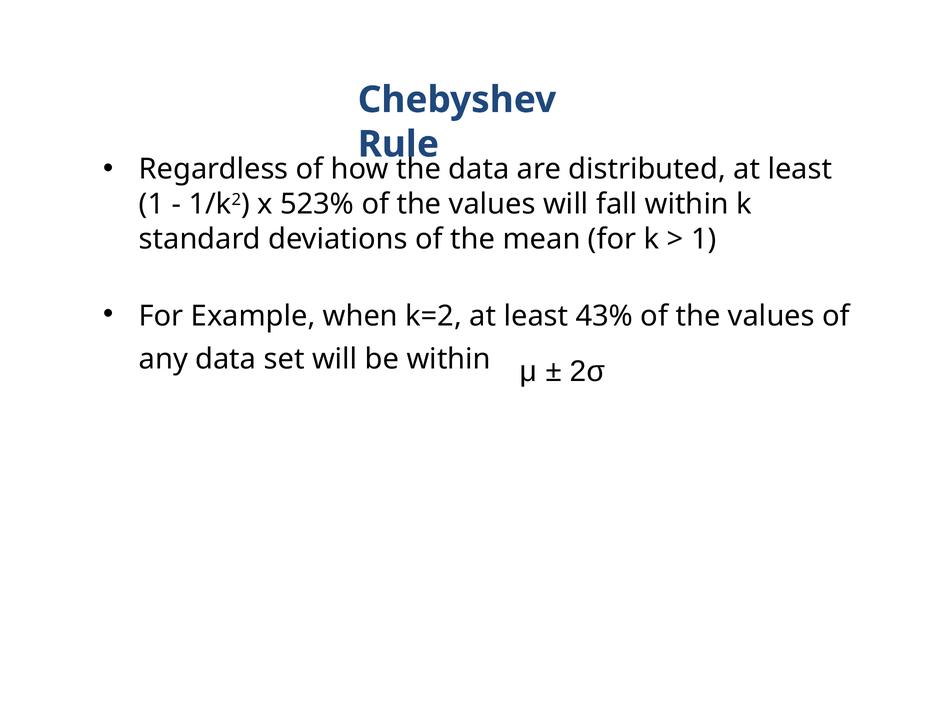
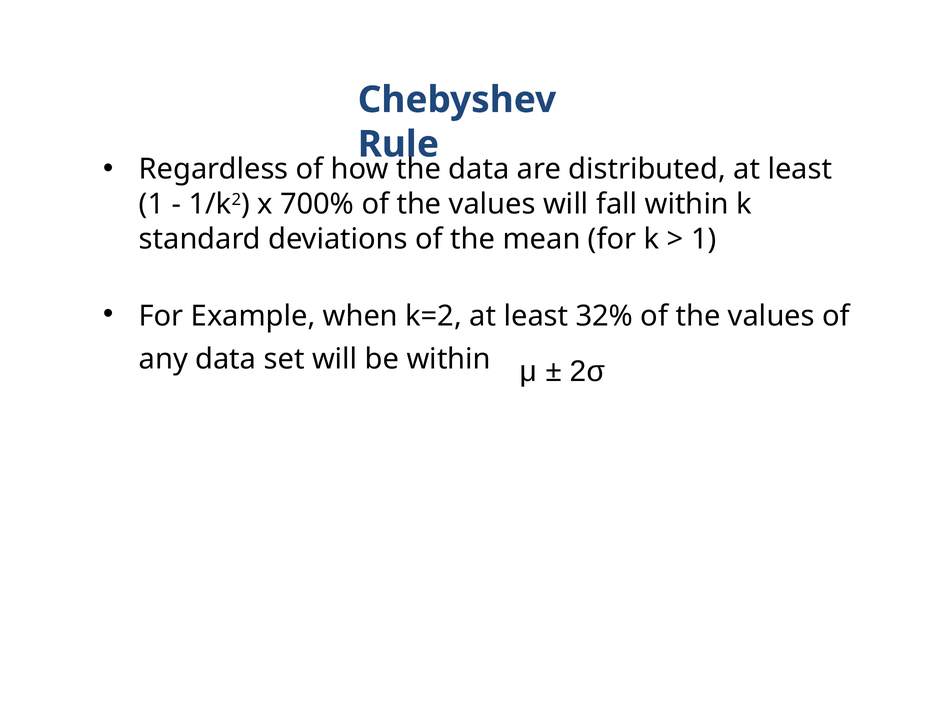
523%: 523% -> 700% (317, 204)
43%: 43% -> 32% (604, 316)
